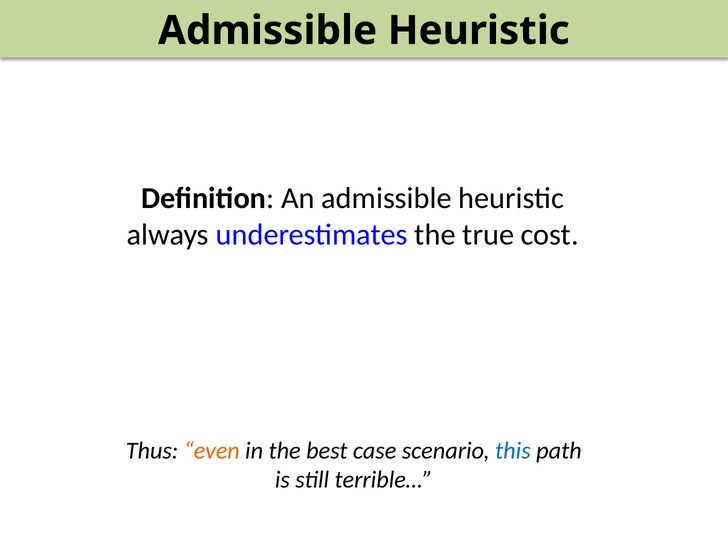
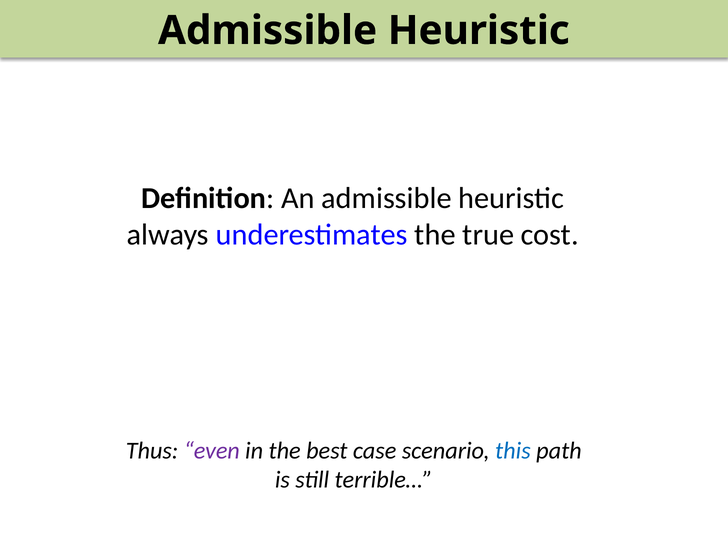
even colour: orange -> purple (212, 451)
